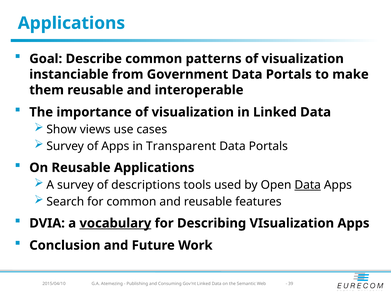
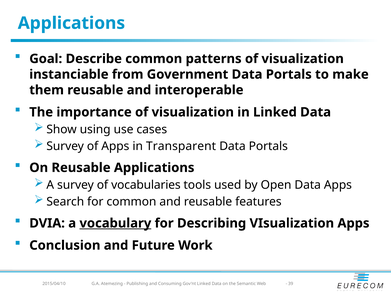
views: views -> using (95, 130)
descriptions: descriptions -> vocabularies (146, 185)
Data underline: present -> none (308, 185)
